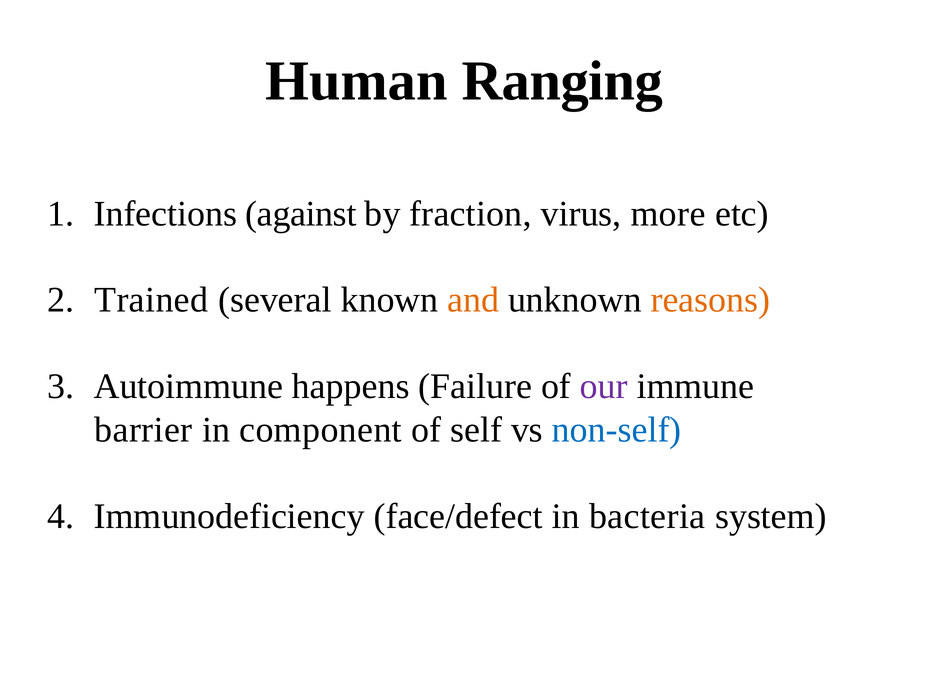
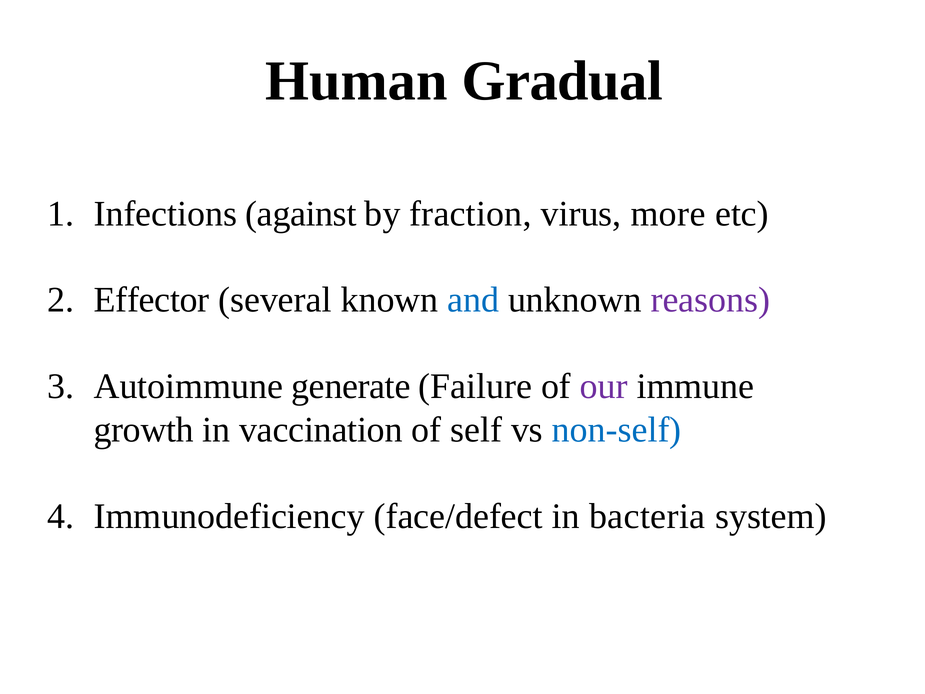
Ranging: Ranging -> Gradual (562, 81)
Trained: Trained -> Effector (152, 300)
and colour: orange -> blue (473, 300)
reasons colour: orange -> purple (710, 300)
happens: happens -> generate (351, 386)
barrier: barrier -> growth (144, 430)
component: component -> vaccination (321, 430)
